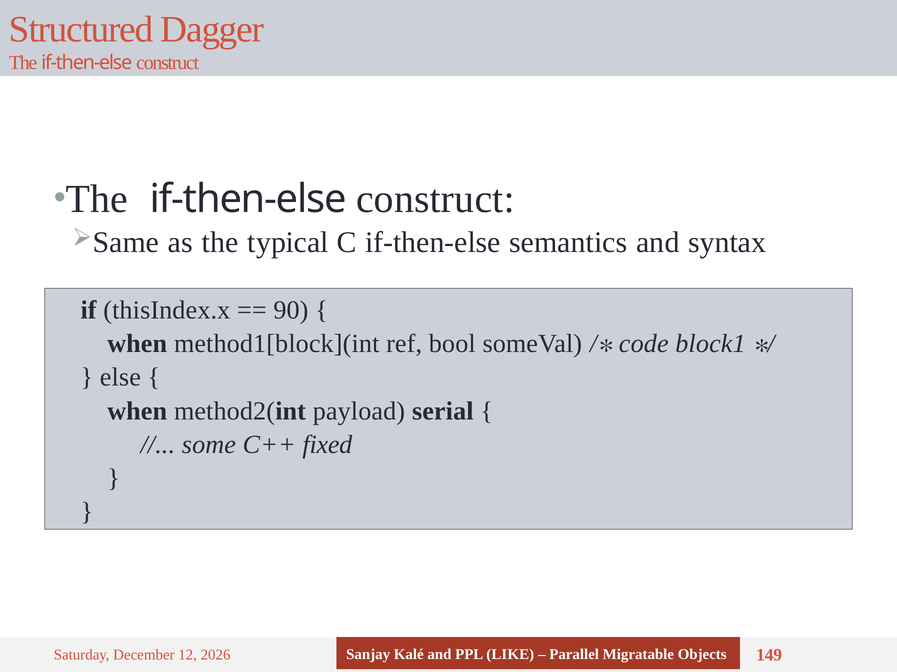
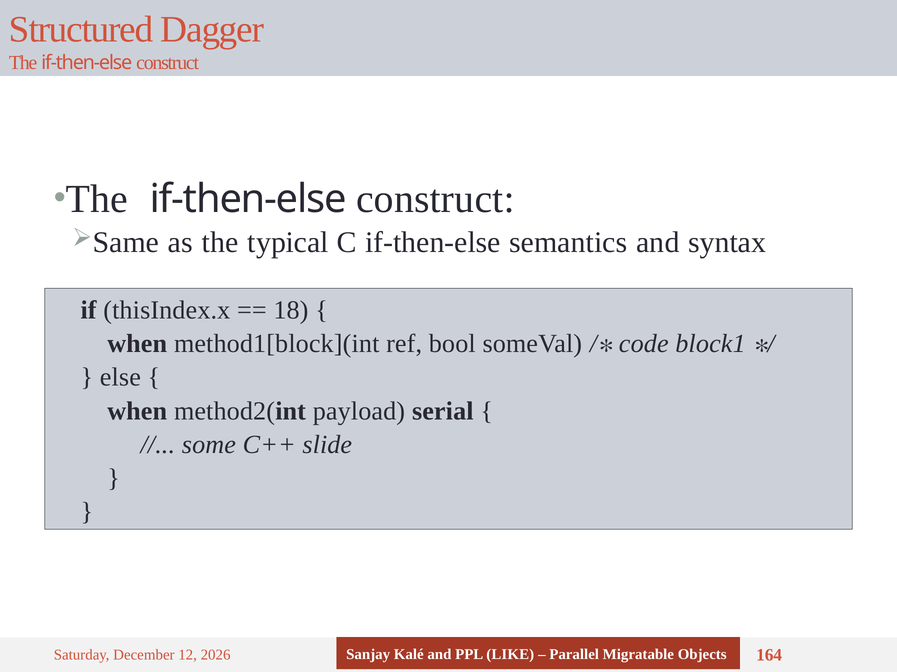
90: 90 -> 18 (291, 310)
fixed: fixed -> slide (327, 445)
149: 149 -> 164 (769, 656)
